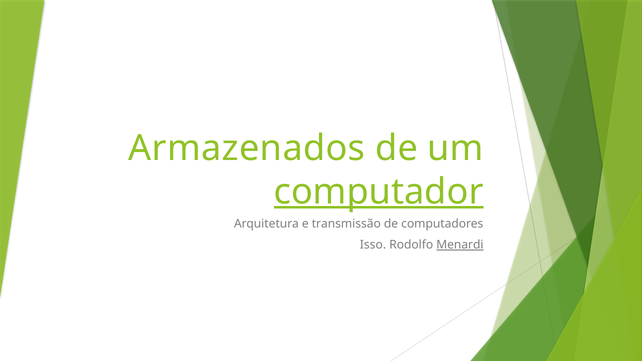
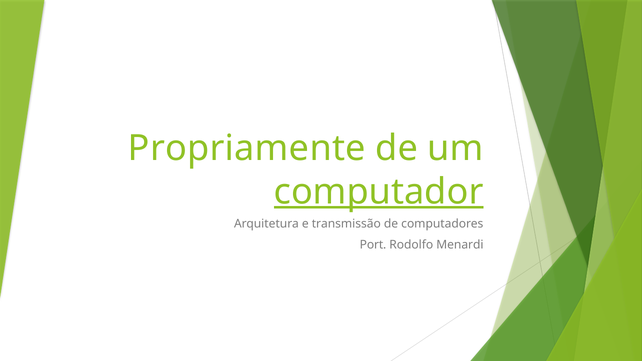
Armazenados: Armazenados -> Propriamente (247, 148)
Isso: Isso -> Port (373, 245)
Menardi underline: present -> none (460, 245)
